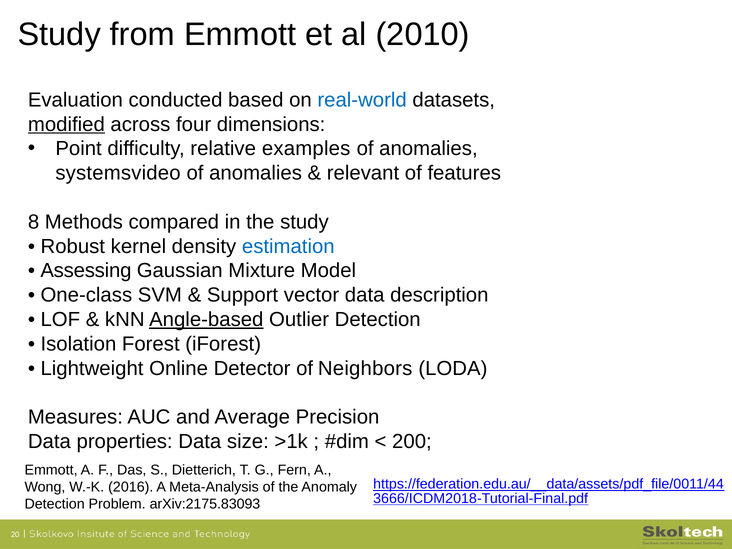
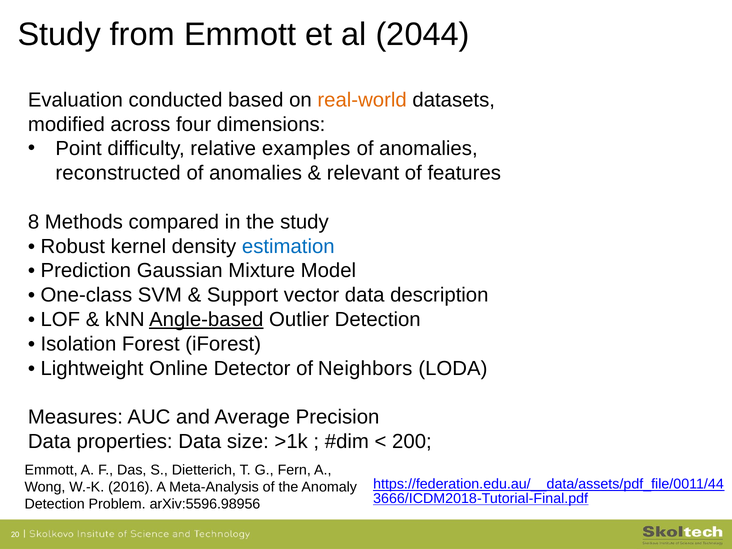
2010: 2010 -> 2044 (423, 35)
real-world colour: blue -> orange (362, 100)
modified underline: present -> none (66, 124)
systemsvideo: systemsvideo -> reconstructed (118, 173)
Assessing: Assessing -> Prediction (86, 271)
arXiv:2175.83093: arXiv:2175.83093 -> arXiv:5596.98956 (205, 504)
